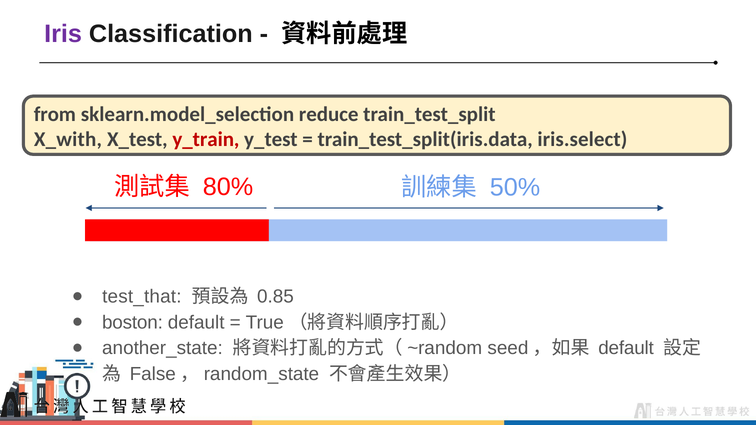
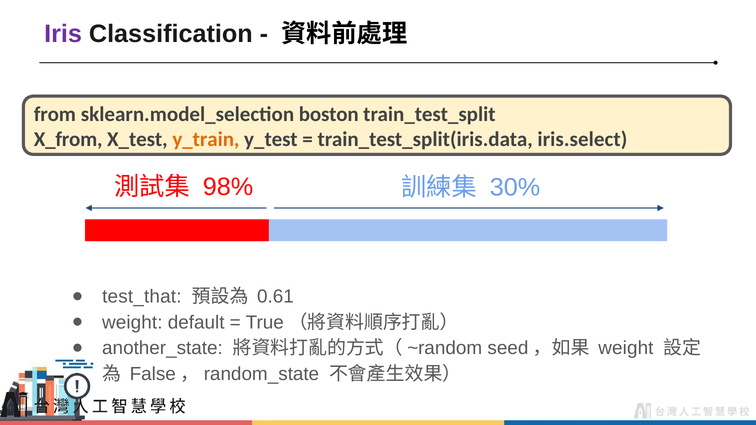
reduce: reduce -> boston (329, 114)
X_with: X_with -> X_from (68, 139)
y_train colour: red -> orange (206, 139)
80%: 80% -> 98% (228, 187)
50%: 50% -> 30% (515, 188)
0.85: 0.85 -> 0.61 (275, 296)
boston: boston -> weight (132, 322)
default: default -> weight (626, 348)
